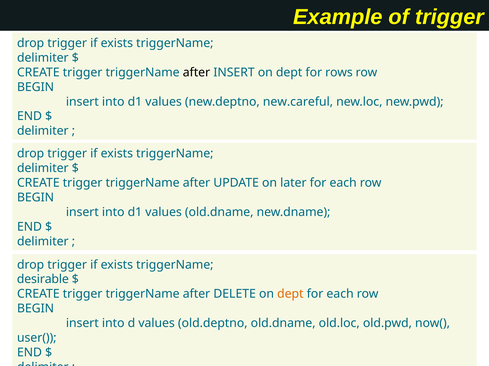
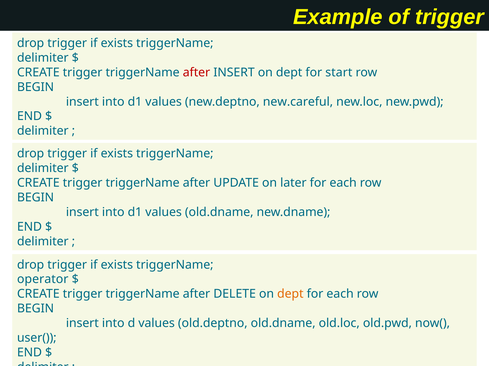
after colour: black -> red (196, 73)
rows: rows -> start (339, 73)
desirable: desirable -> operator (43, 280)
